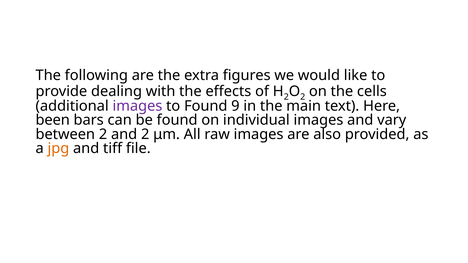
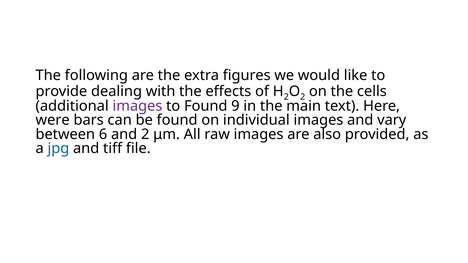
been: been -> were (53, 120)
between 2: 2 -> 6 (103, 134)
jpg colour: orange -> blue (58, 149)
